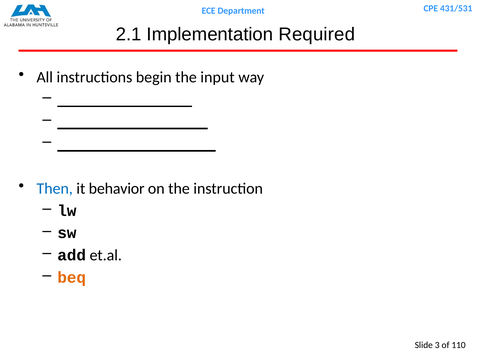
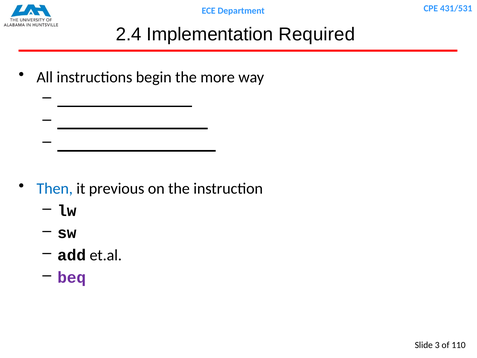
2.1: 2.1 -> 2.4 (129, 34)
input: input -> more (218, 77)
behavior: behavior -> previous (117, 188)
beq colour: orange -> purple (72, 277)
